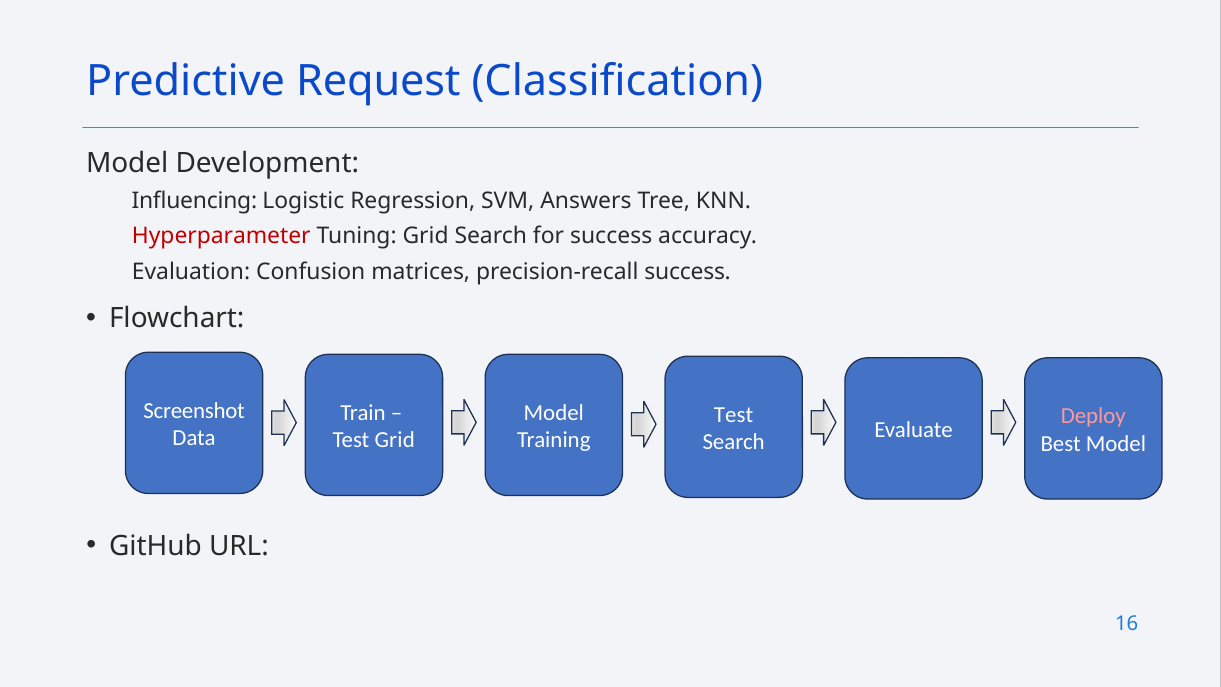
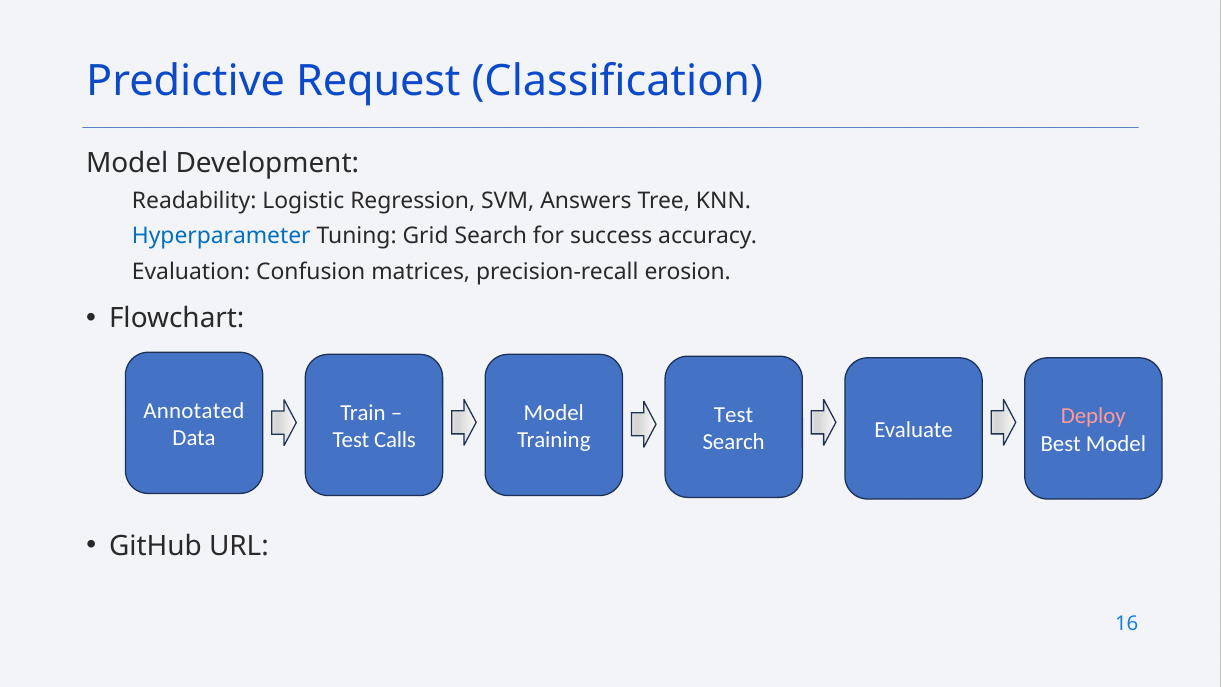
Influencing: Influencing -> Readability (194, 201)
Hyperparameter colour: red -> blue (221, 236)
precision-recall success: success -> erosion (688, 271)
Screenshot: Screenshot -> Annotated (194, 411)
Test Grid: Grid -> Calls (395, 440)
